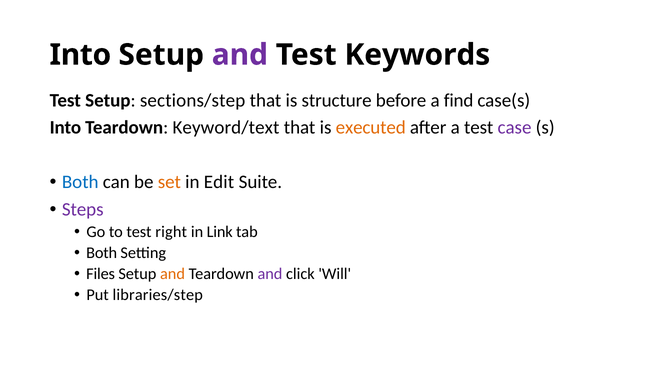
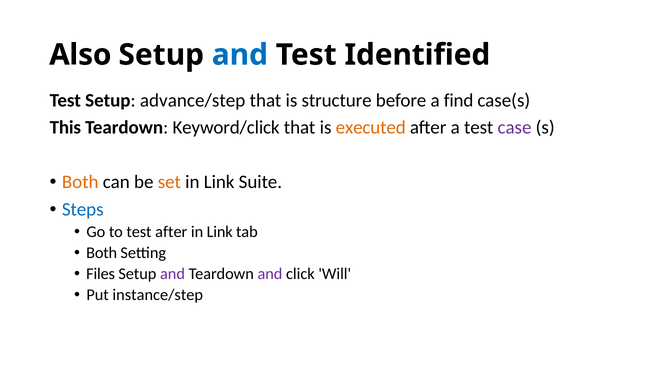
Into: Into -> Also (80, 55)
and colour: purple -> blue (240, 55)
Keywords: Keywords -> Identified (417, 55)
sections/step: sections/step -> advance/step (193, 100)
Into: Into -> This (65, 128)
Keyword/text: Keyword/text -> Keyword/click (226, 128)
Both colour: blue -> orange (80, 182)
Edit: Edit -> Link (219, 182)
Steps colour: purple -> blue (83, 209)
test right: right -> after (171, 232)
and colour: orange -> purple (173, 274)
libraries/step: libraries/step -> instance/step (158, 295)
